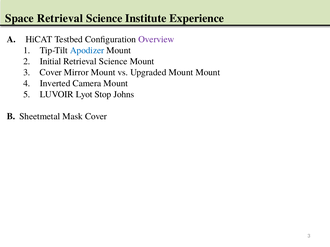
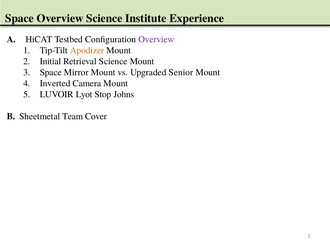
Space Retrieval: Retrieval -> Overview (60, 18)
Apodizer colour: blue -> orange (87, 50)
Cover: Cover -> Space (51, 72)
Upgraded Mount: Mount -> Senior (181, 72)
Mask: Mask -> Team (73, 117)
